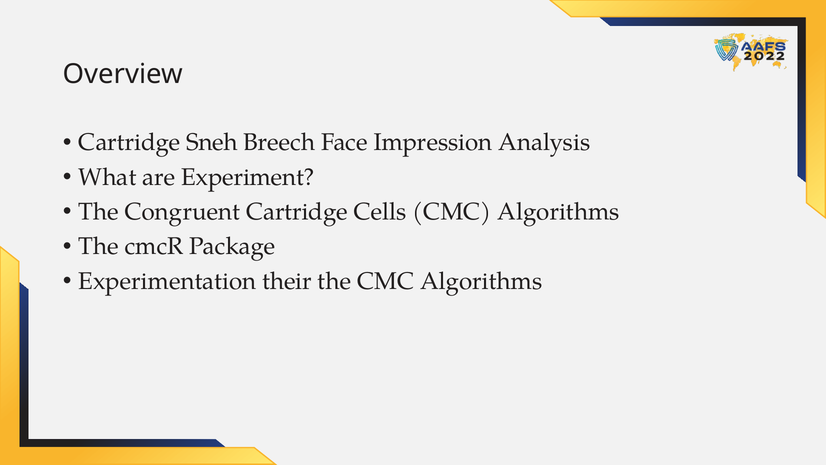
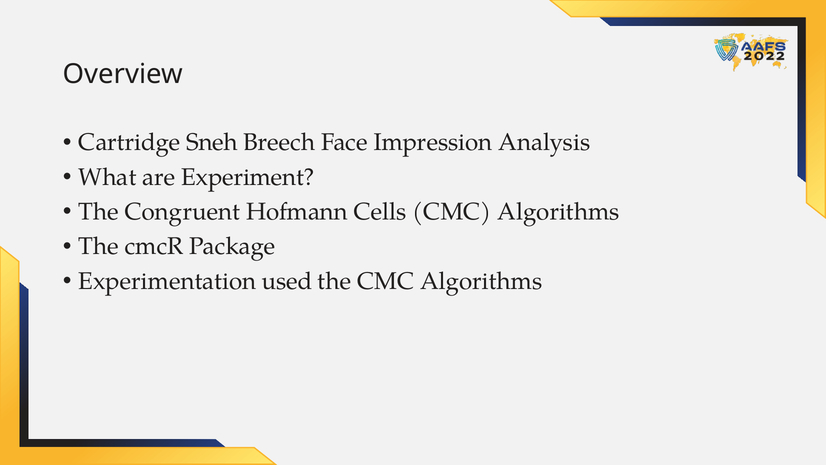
Congruent Cartridge: Cartridge -> Hofmann (297, 212)
their: their -> used (287, 281)
